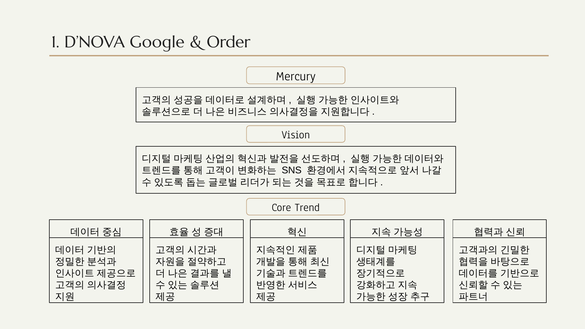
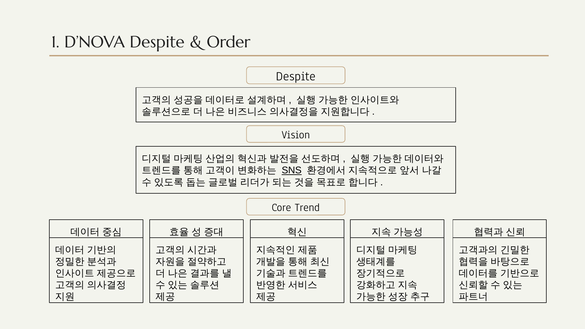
D’NOVA Google: Google -> Despite (157, 42)
Mercury: Mercury -> Despite (296, 76)
SNS underline: none -> present (292, 170)
